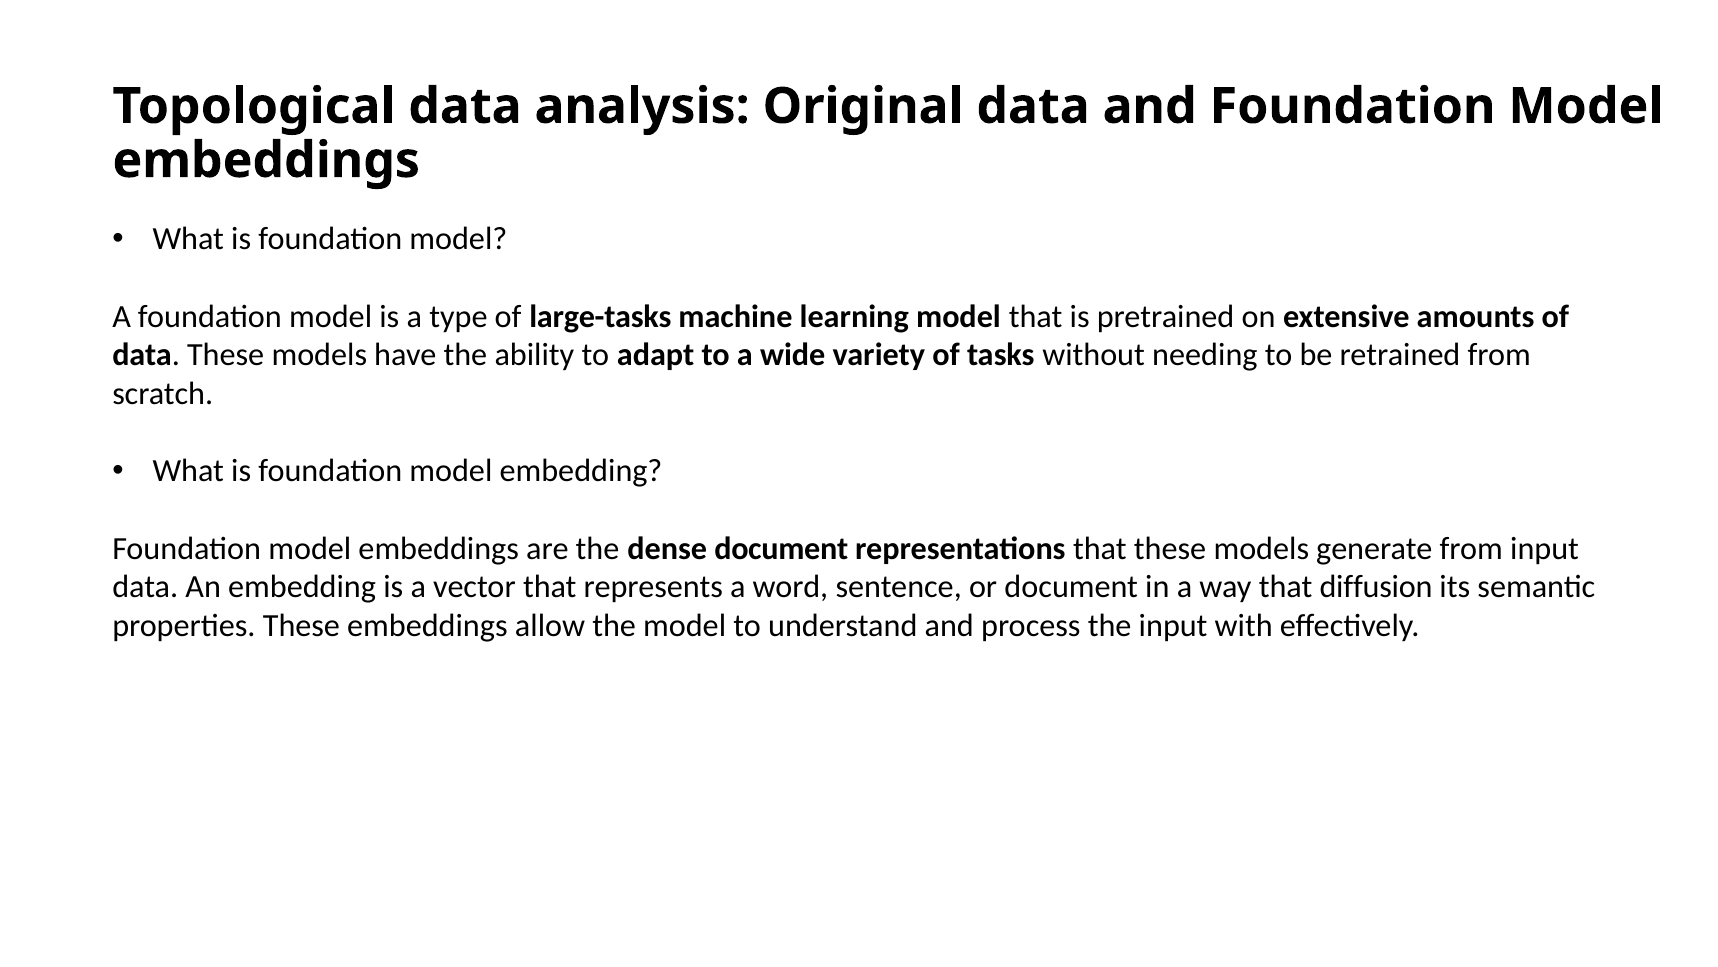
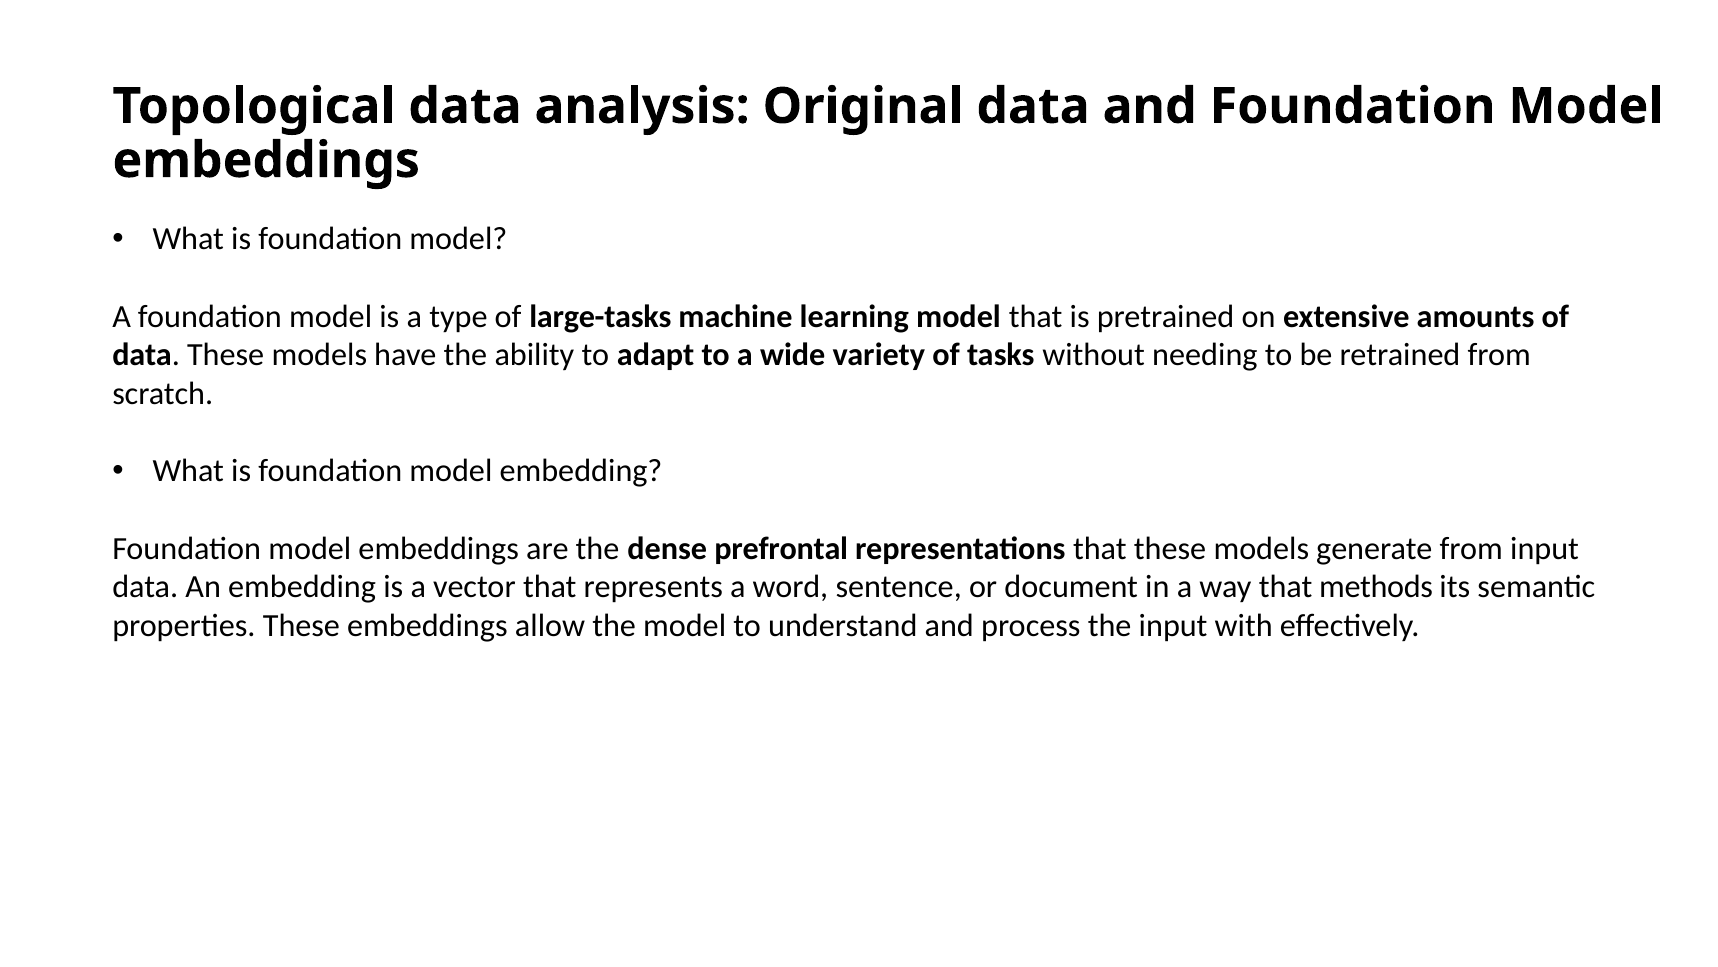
dense document: document -> prefrontal (781, 548)
diffusion: diffusion -> methods (1376, 587)
